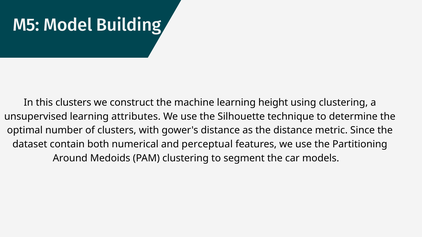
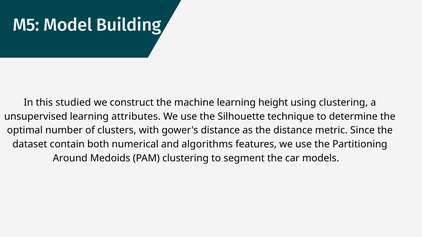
this clusters: clusters -> studied (73, 103)
perceptual: perceptual -> algorithms (207, 145)
